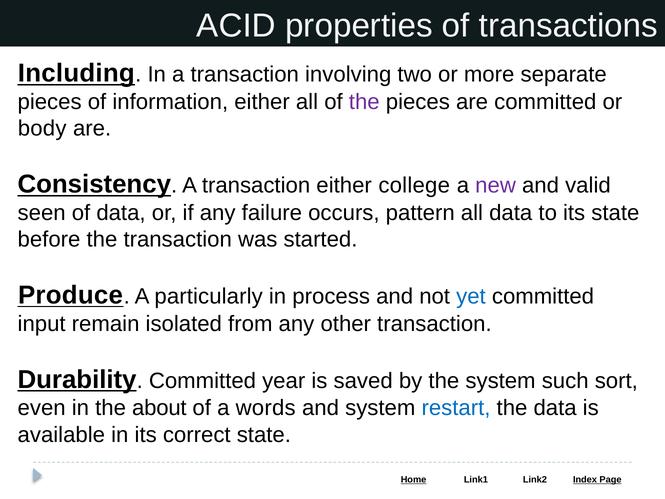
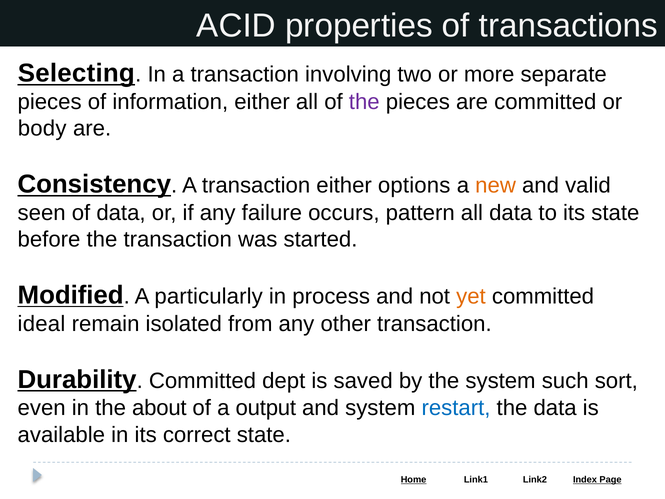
Including: Including -> Selecting (76, 73)
college: college -> options (414, 185)
new colour: purple -> orange (496, 185)
Produce: Produce -> Modified (71, 295)
yet colour: blue -> orange (471, 296)
input: input -> ideal (41, 324)
year: year -> dept (284, 381)
words: words -> output (266, 408)
